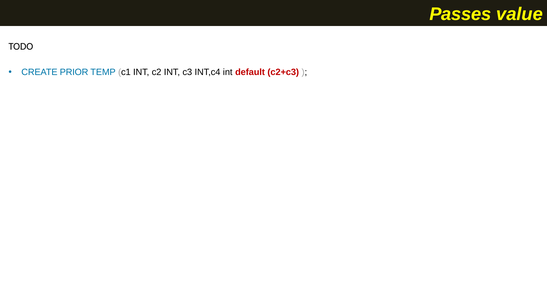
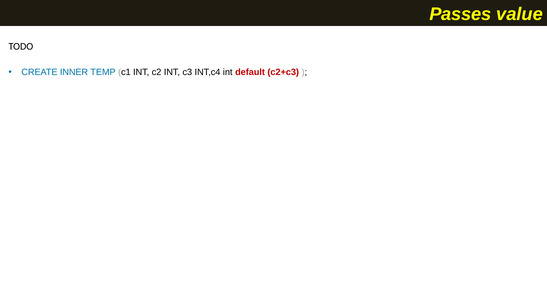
PRIOR: PRIOR -> INNER (74, 72)
